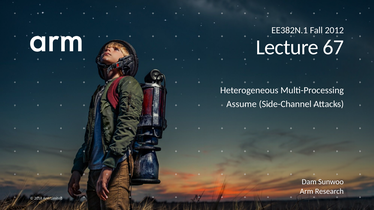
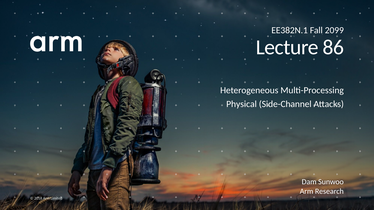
2012: 2012 -> 2099 (334, 30)
67: 67 -> 86 (333, 47)
Assume: Assume -> Physical (242, 104)
